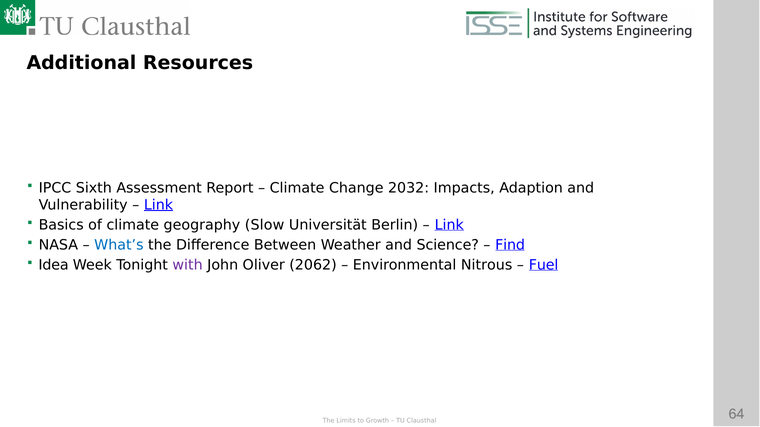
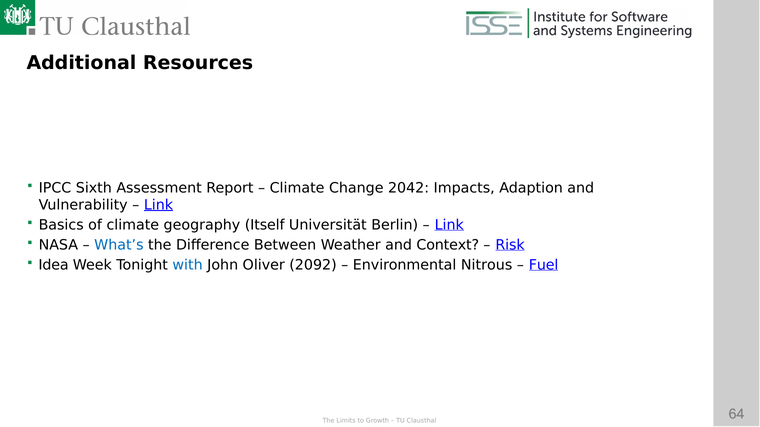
2032: 2032 -> 2042 (409, 188)
Slow: Slow -> Itself (265, 225)
Science: Science -> Context (448, 245)
Find: Find -> Risk (510, 245)
with colour: purple -> blue (188, 265)
2062: 2062 -> 2092 (313, 265)
